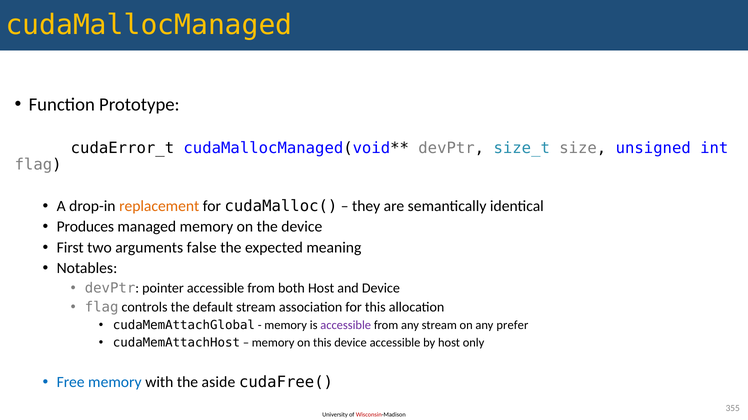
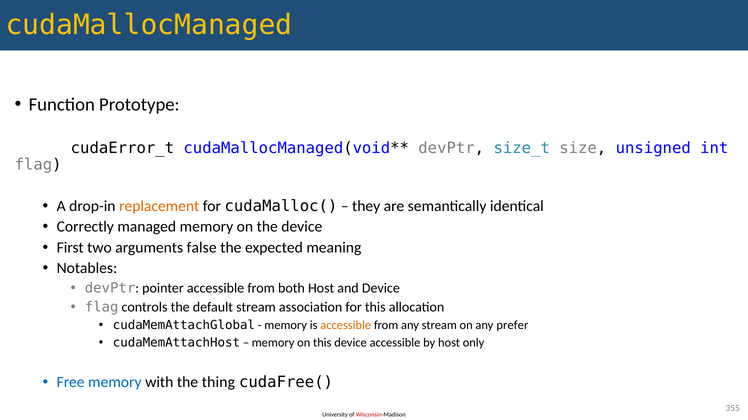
Produces: Produces -> Correctly (85, 227)
accessible colour: purple -> orange (346, 326)
aside: aside -> thing (218, 383)
